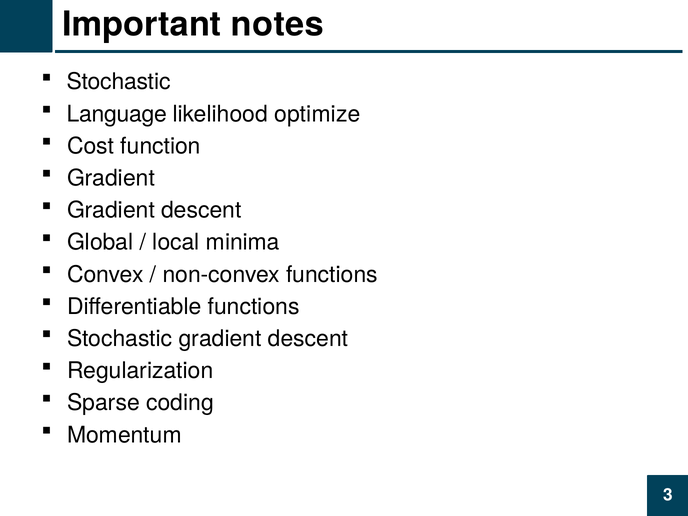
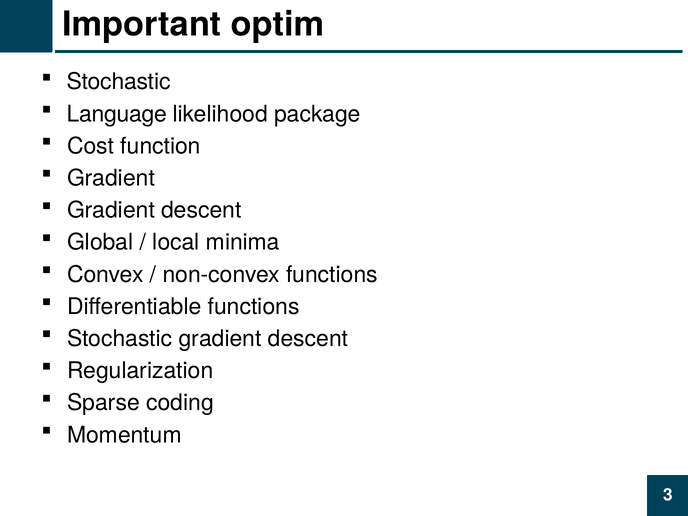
notes: notes -> optim (278, 24)
optimize: optimize -> package (317, 114)
